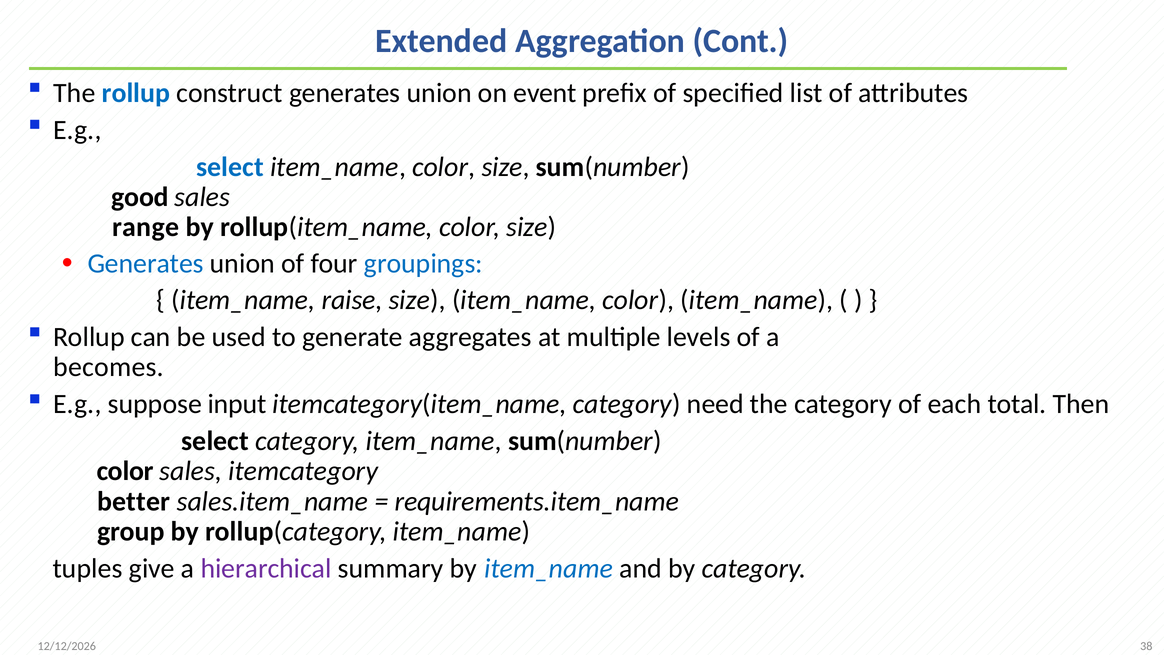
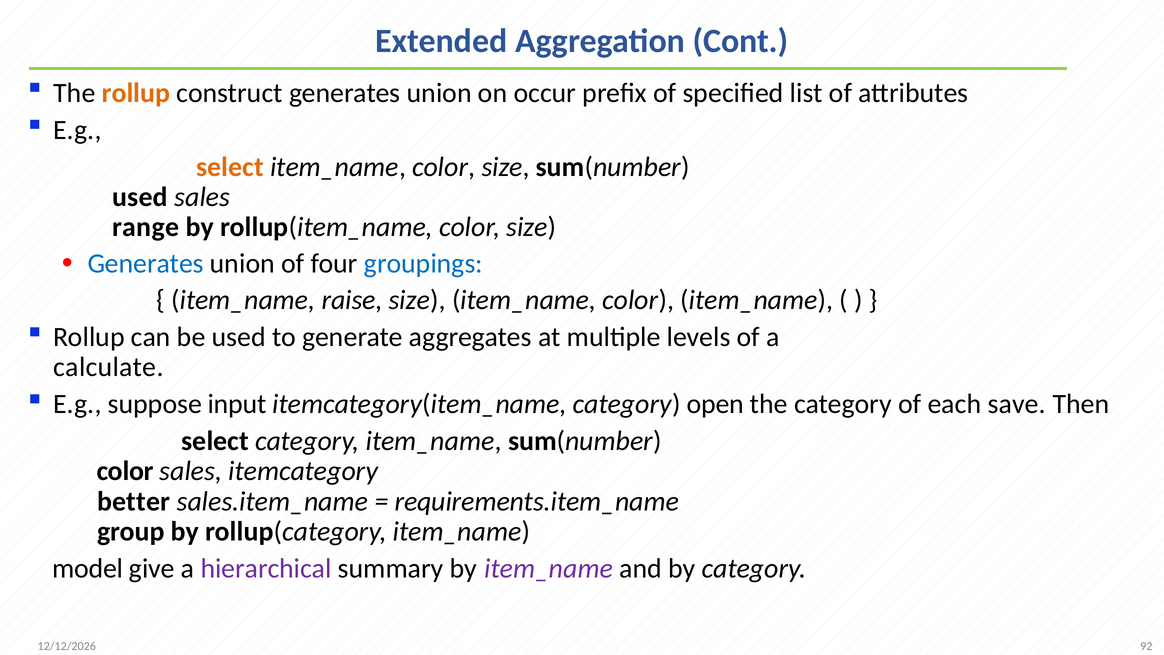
rollup colour: blue -> orange (136, 93)
event: event -> occur (545, 93)
select colour: blue -> orange (230, 167)
good: good -> used (140, 197)
becomes: becomes -> calculate (109, 367)
need: need -> open (715, 404)
total: total -> save (1017, 404)
tuples: tuples -> model (88, 568)
item_name colour: blue -> purple (549, 568)
38: 38 -> 92 (1146, 646)
